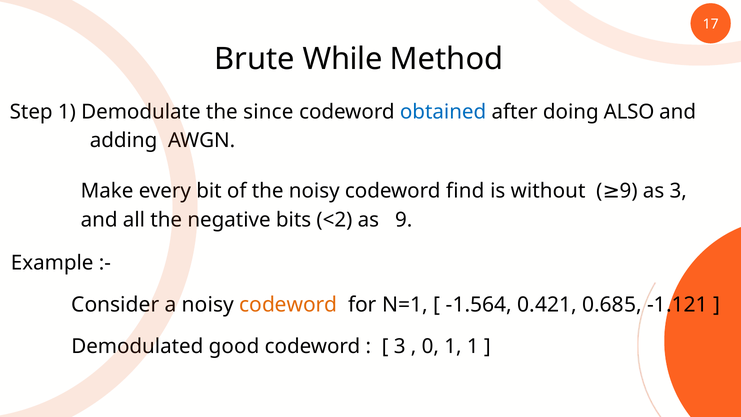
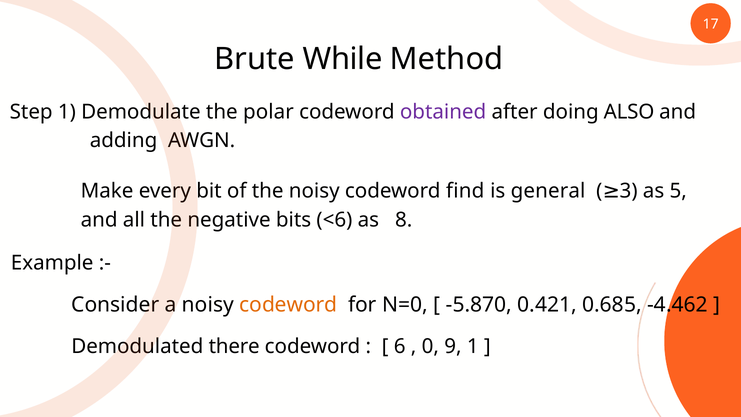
since: since -> polar (268, 112)
obtained colour: blue -> purple (443, 112)
without: without -> general (548, 191)
9: 9 -> 3 (629, 191)
as 3: 3 -> 5 (678, 191)
<2: <2 -> <6 (334, 220)
as 9: 9 -> 8 (404, 220)
N=1: N=1 -> N=0 (405, 305)
-1.564: -1.564 -> -5.870 (479, 305)
-1.121: -1.121 -> -4.462 (677, 305)
good: good -> there (234, 346)
3: 3 -> 6 (400, 346)
0 1: 1 -> 9 (453, 346)
